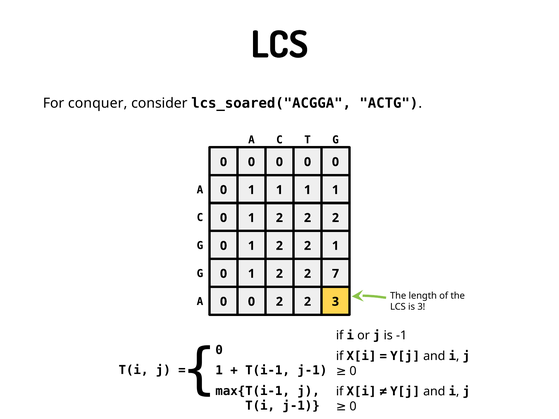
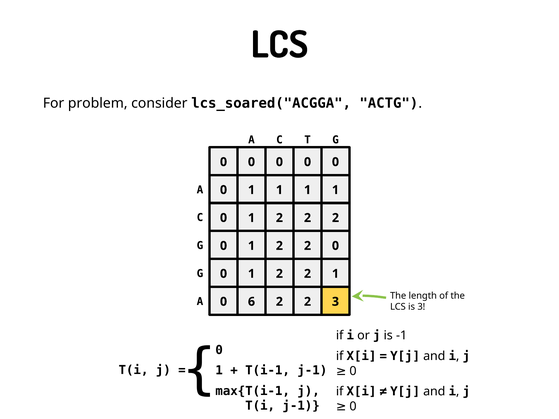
conquer: conquer -> problem (98, 103)
1 2 2 1: 1 -> 0 (335, 246)
2 7: 7 -> 1 (335, 274)
0: 0 -> 6 (251, 302)
